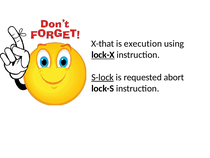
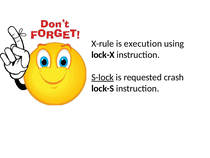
X-that: X-that -> X-rule (103, 43)
lock-X underline: present -> none (103, 55)
abort: abort -> crash (174, 77)
